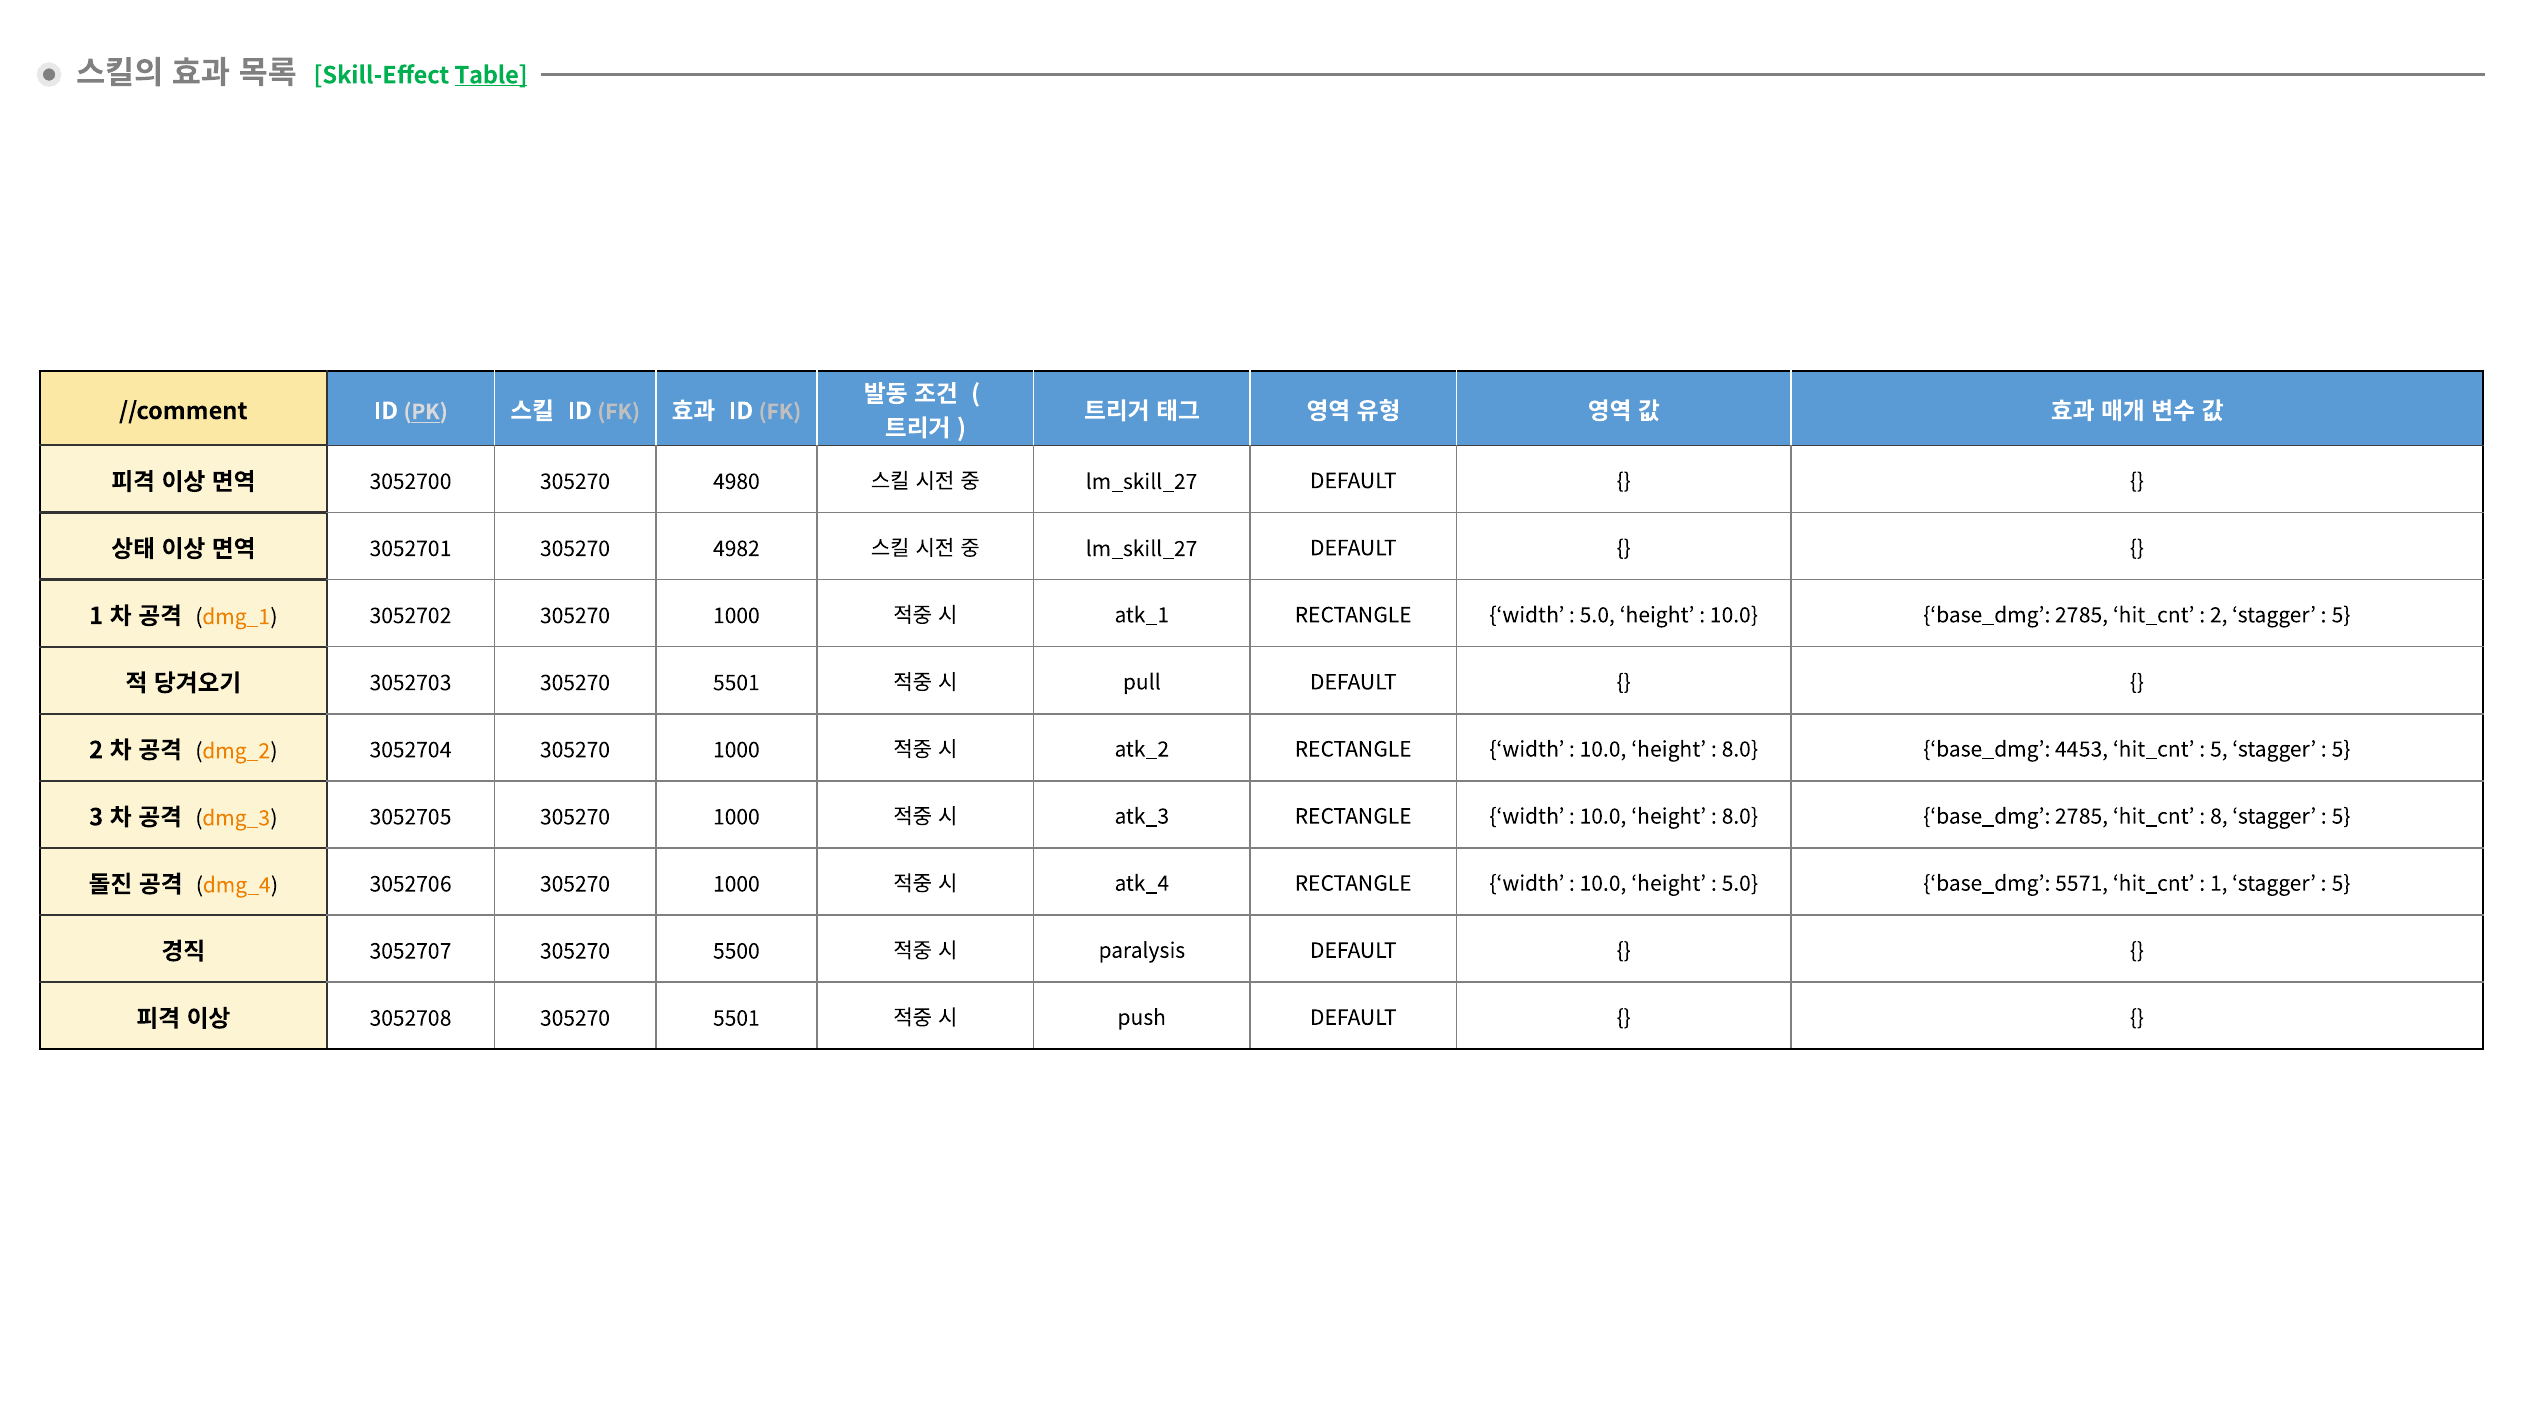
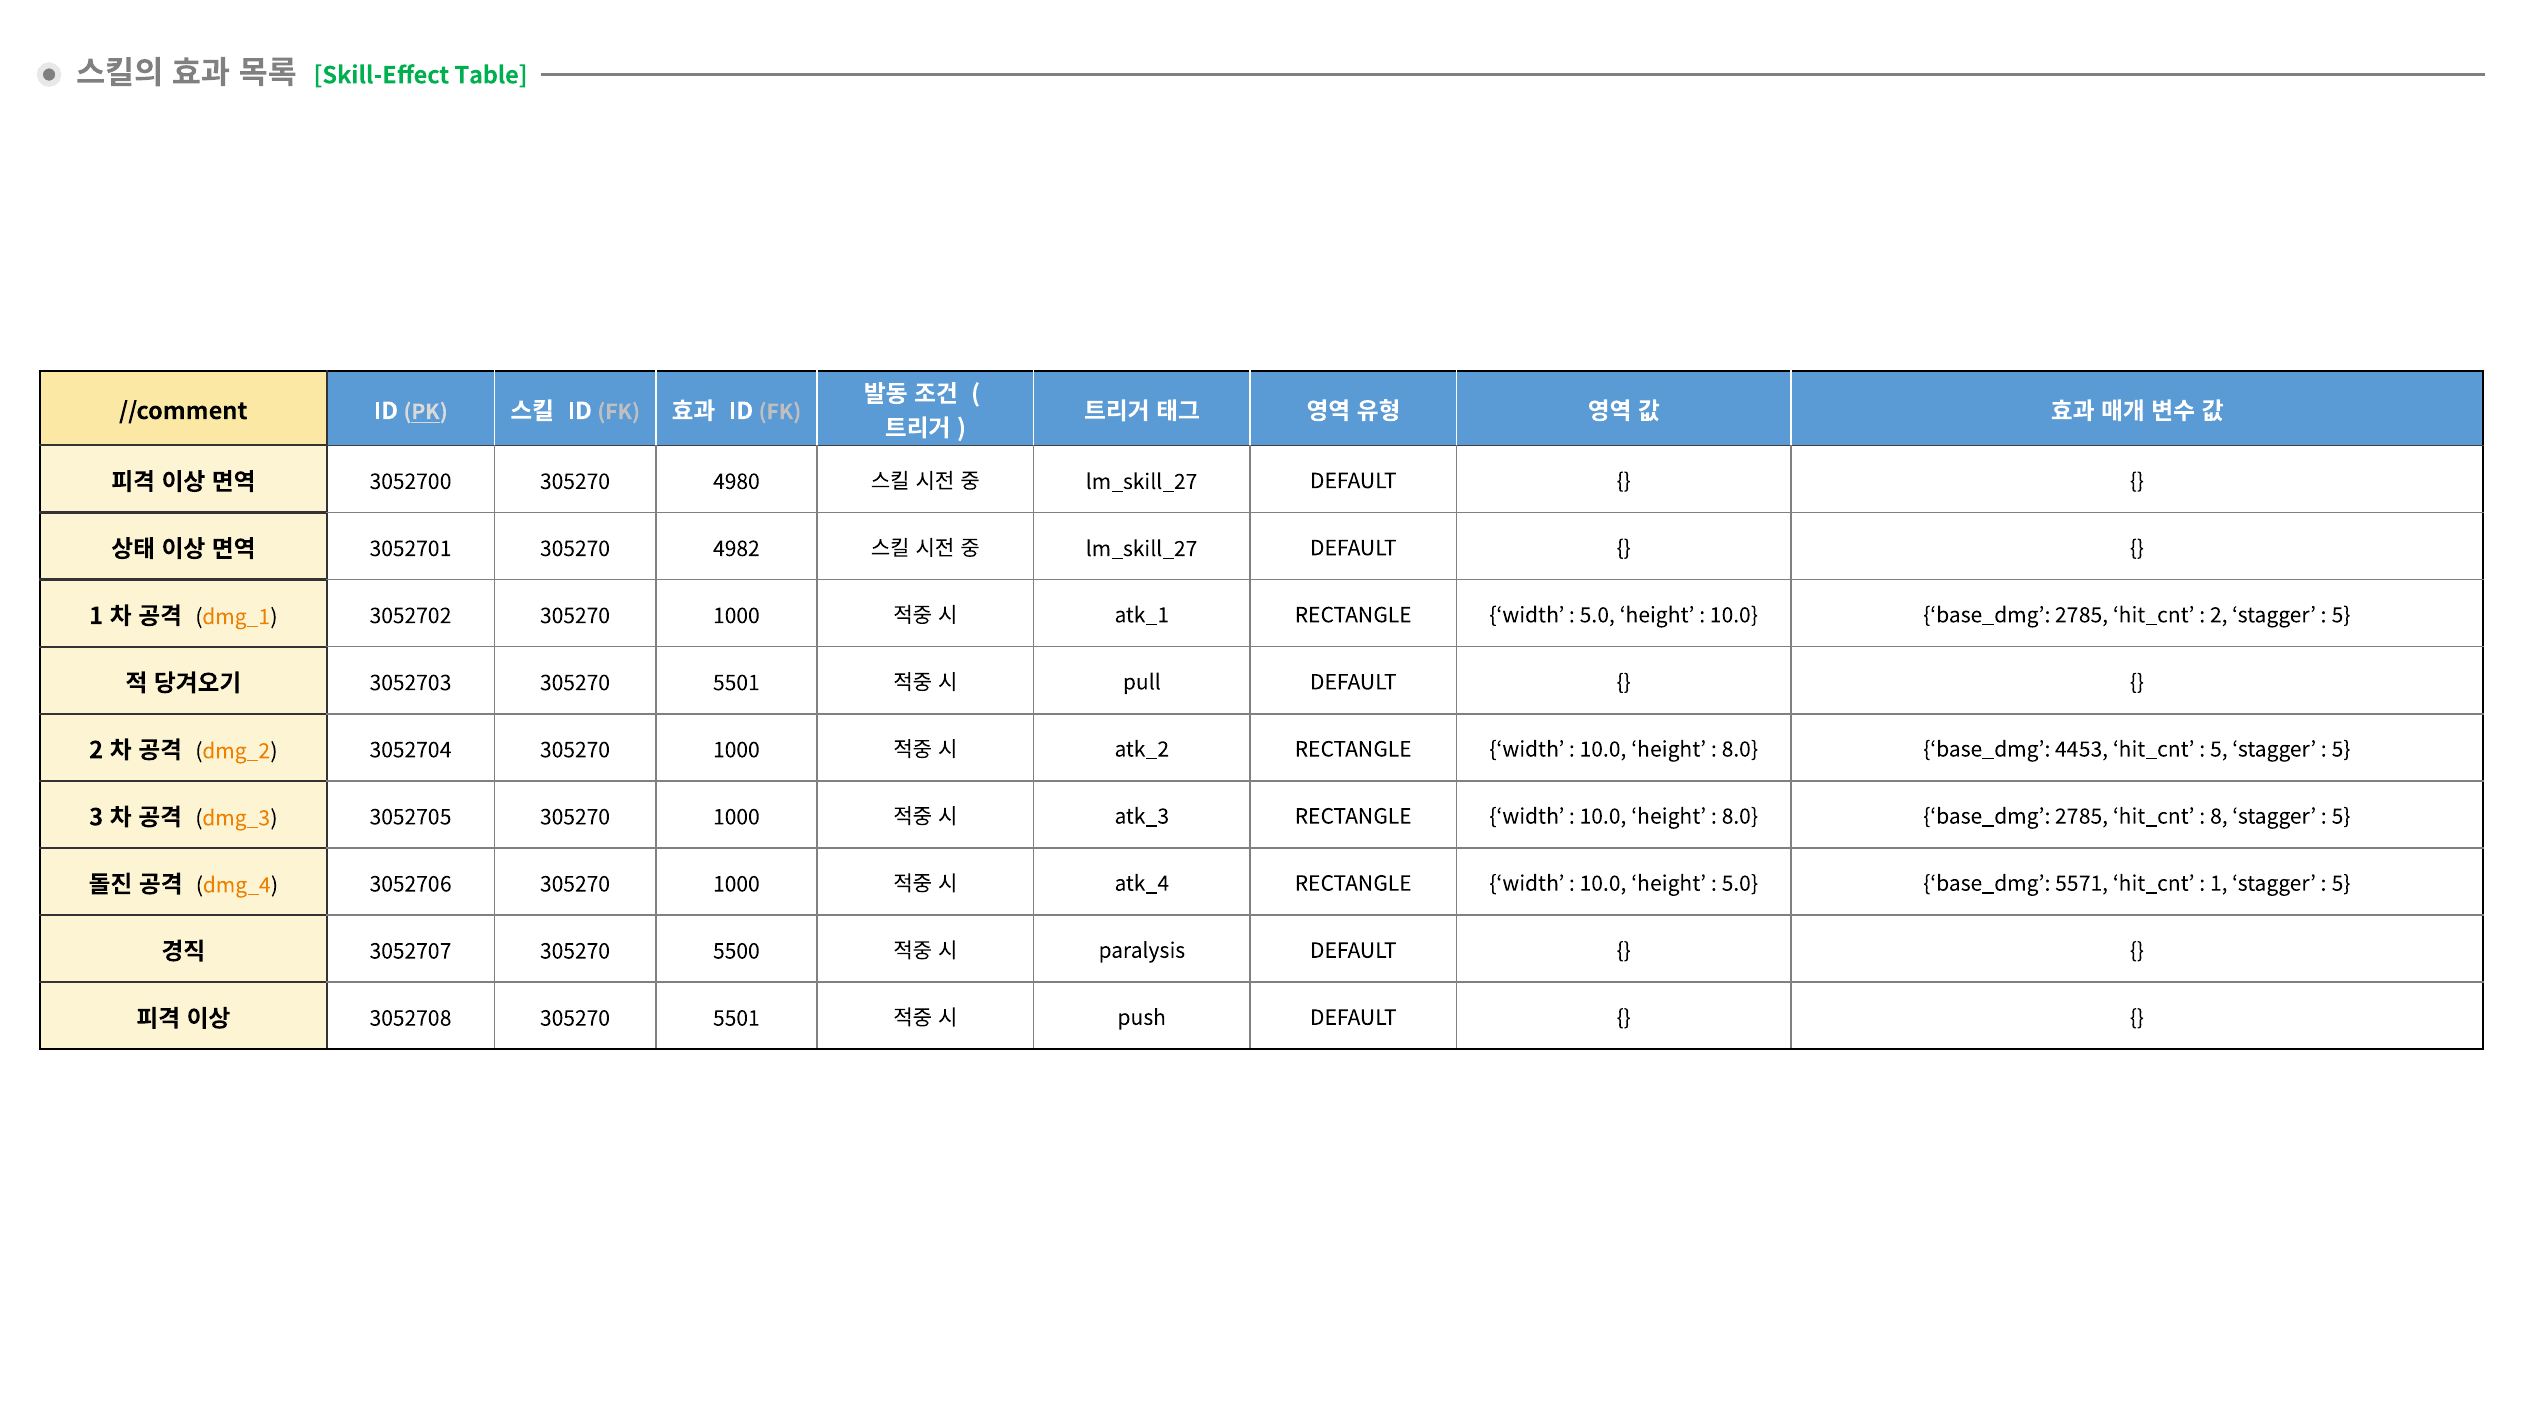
Table underline: present -> none (491, 76)
